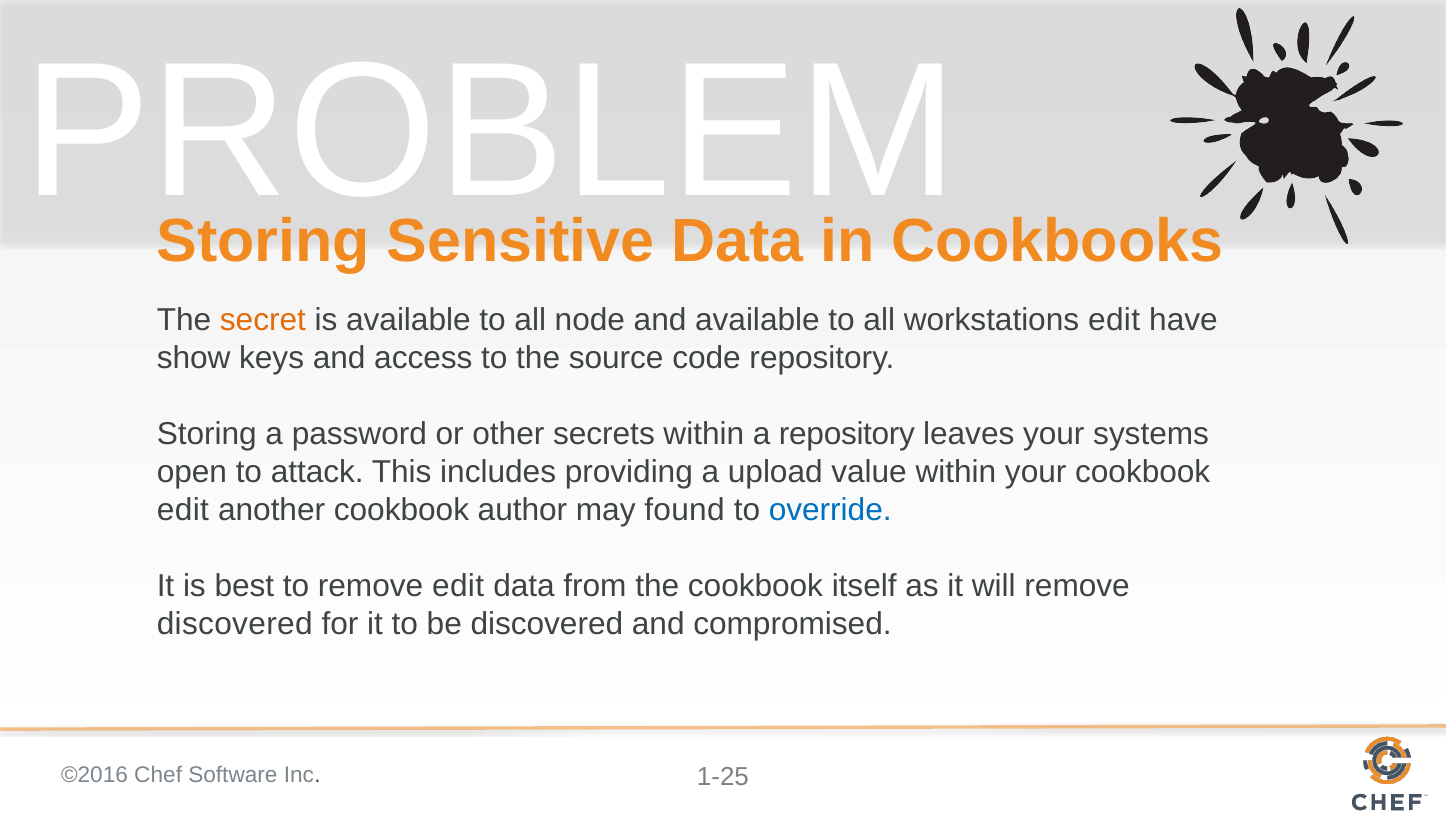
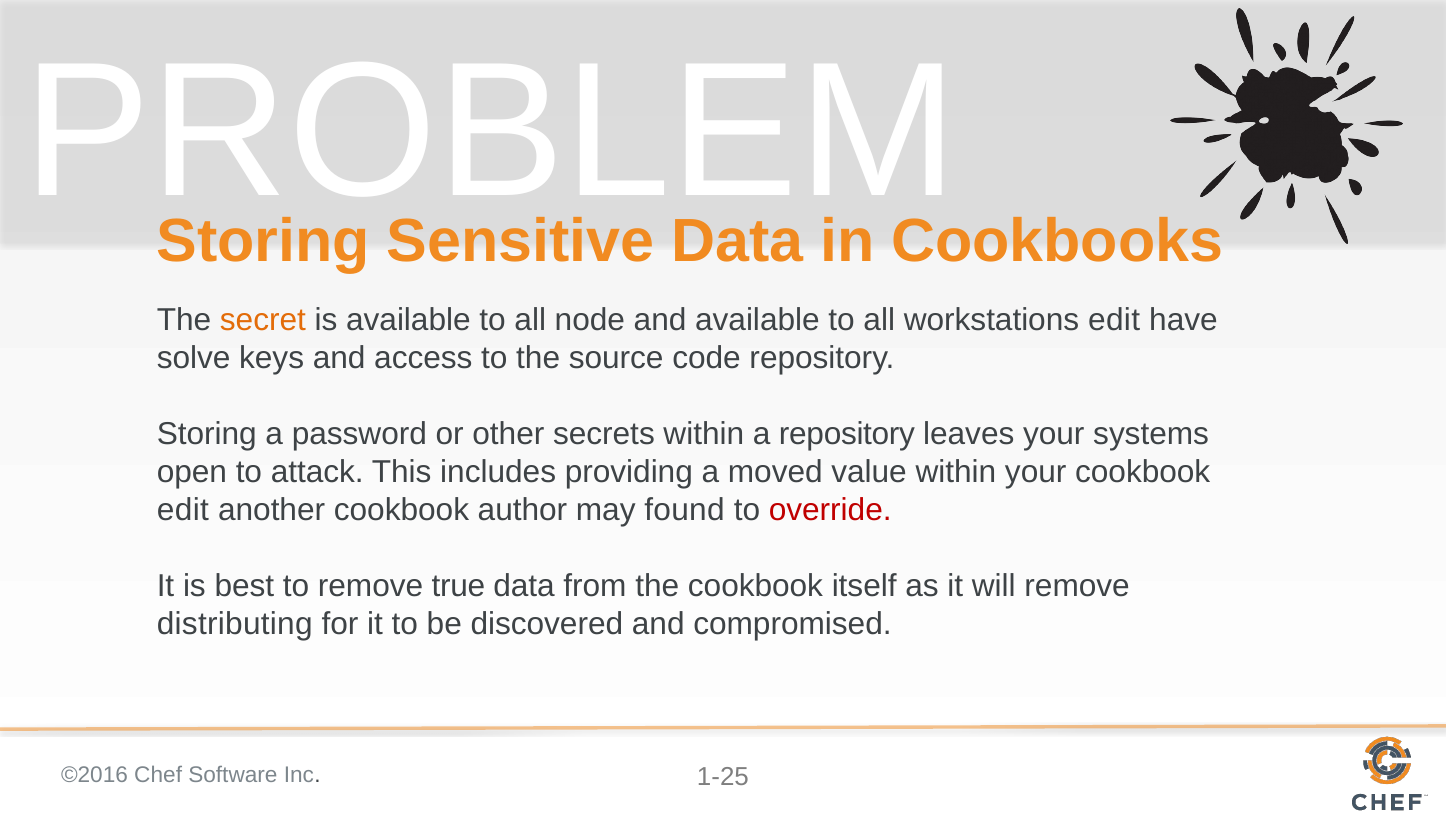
show: show -> solve (194, 358)
upload: upload -> moved (775, 472)
override colour: blue -> red (830, 510)
remove edit: edit -> true (458, 586)
discovered: discovered -> distributing (235, 624)
